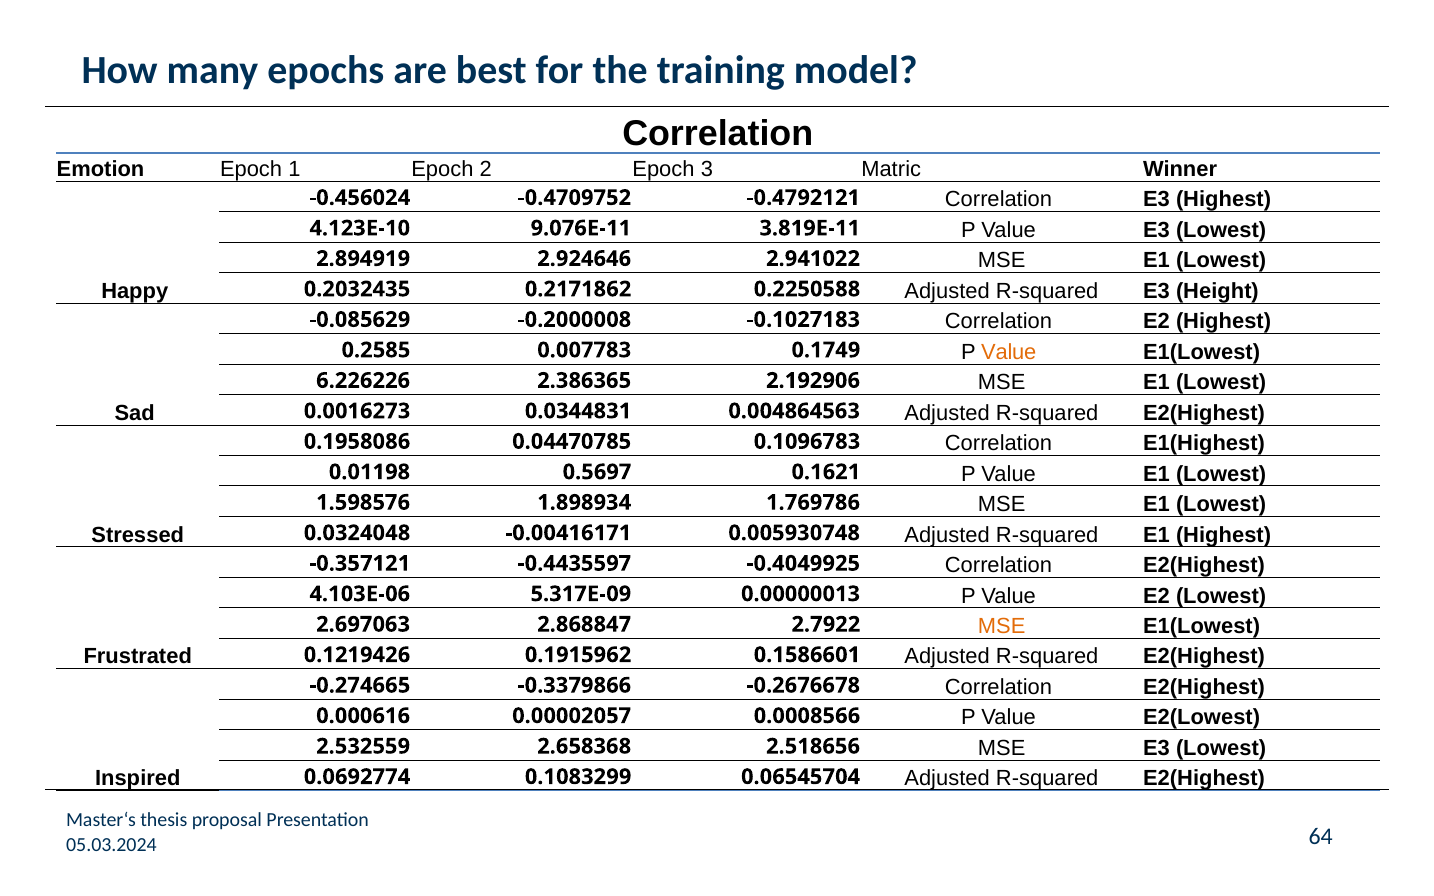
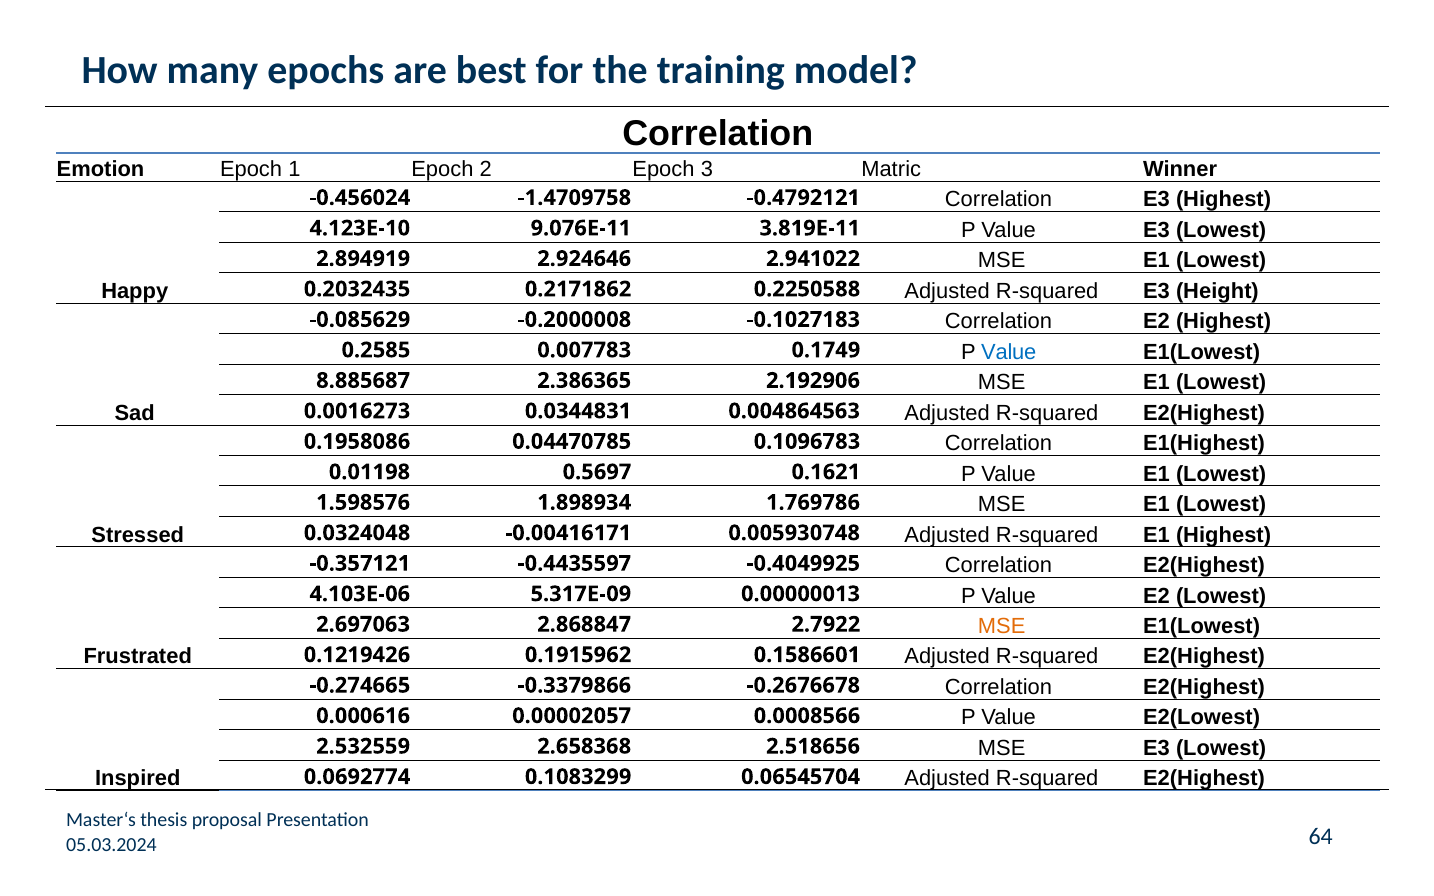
-0.4709752: -0.4709752 -> -1.4709758 (574, 198)
Value colour: orange -> blue (1009, 352)
6.226226: 6.226226 -> 8.885687 (363, 381)
